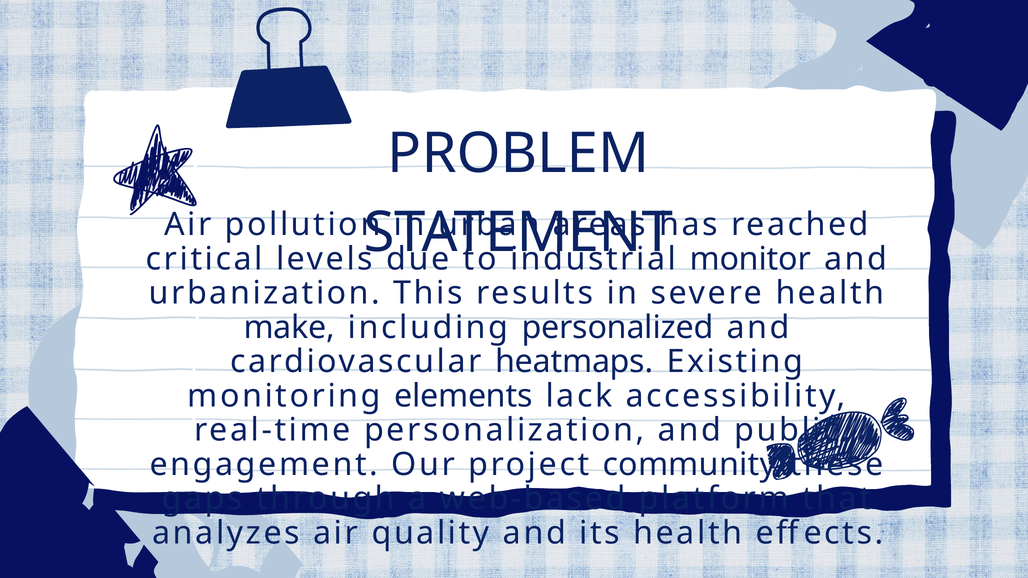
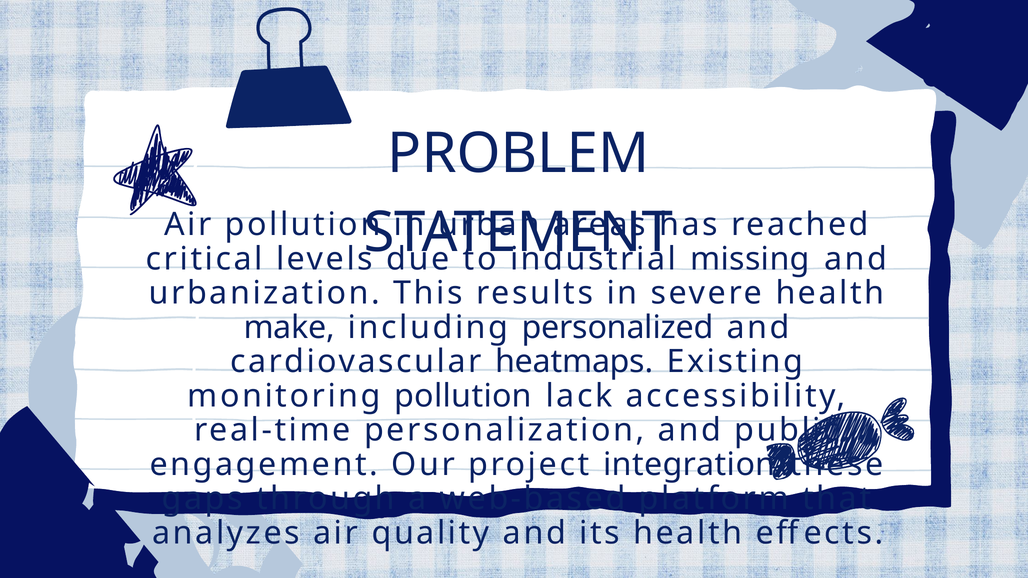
monitor: monitor -> missing (750, 259)
monitoring elements: elements -> pollution (463, 396)
community: community -> integration (689, 465)
